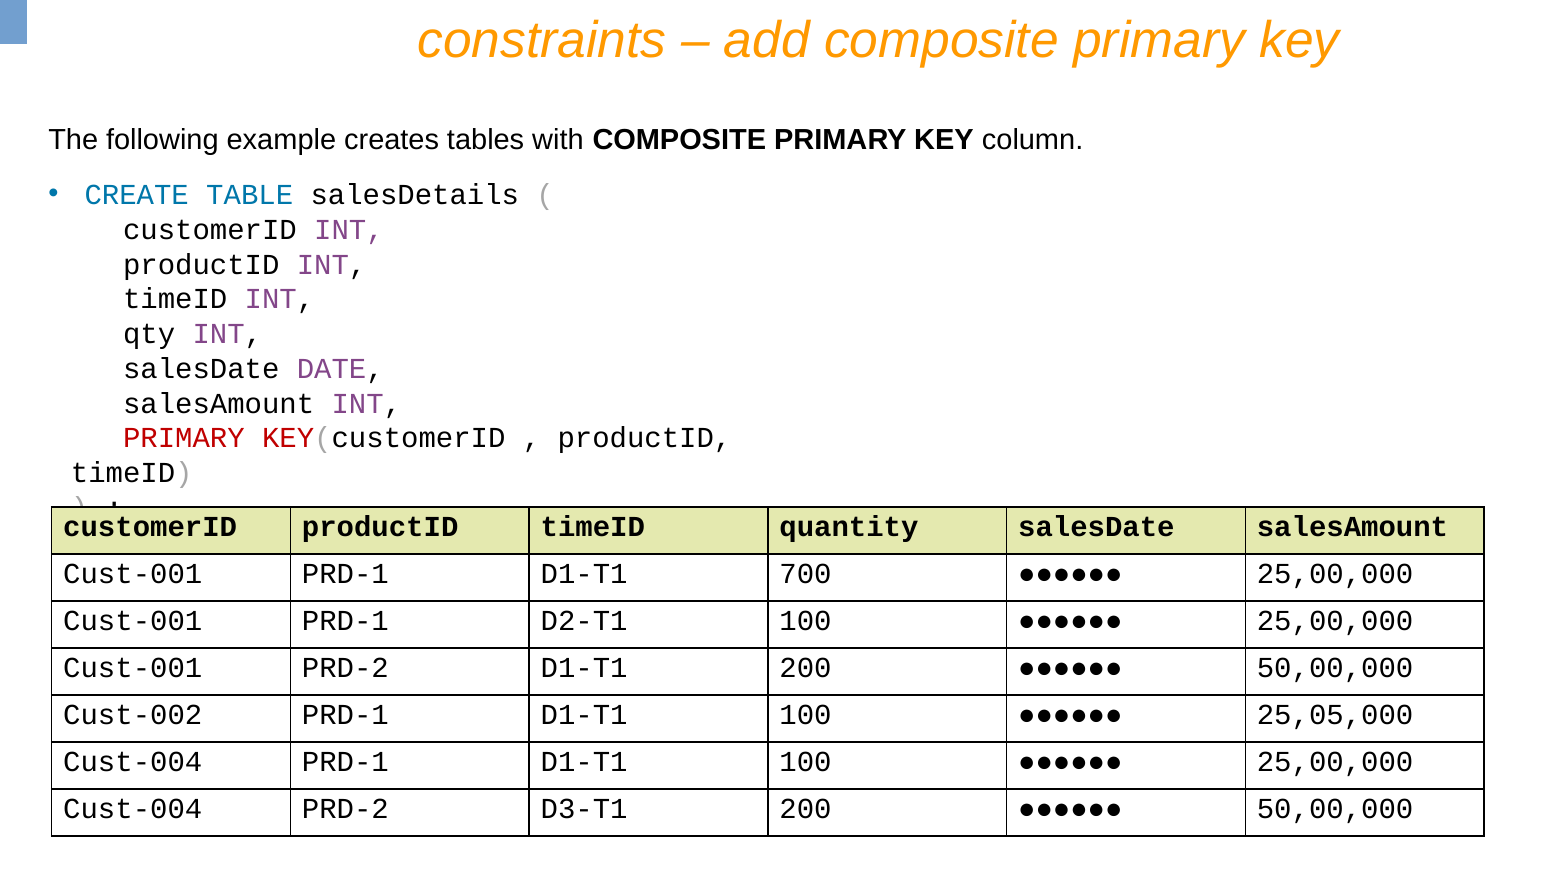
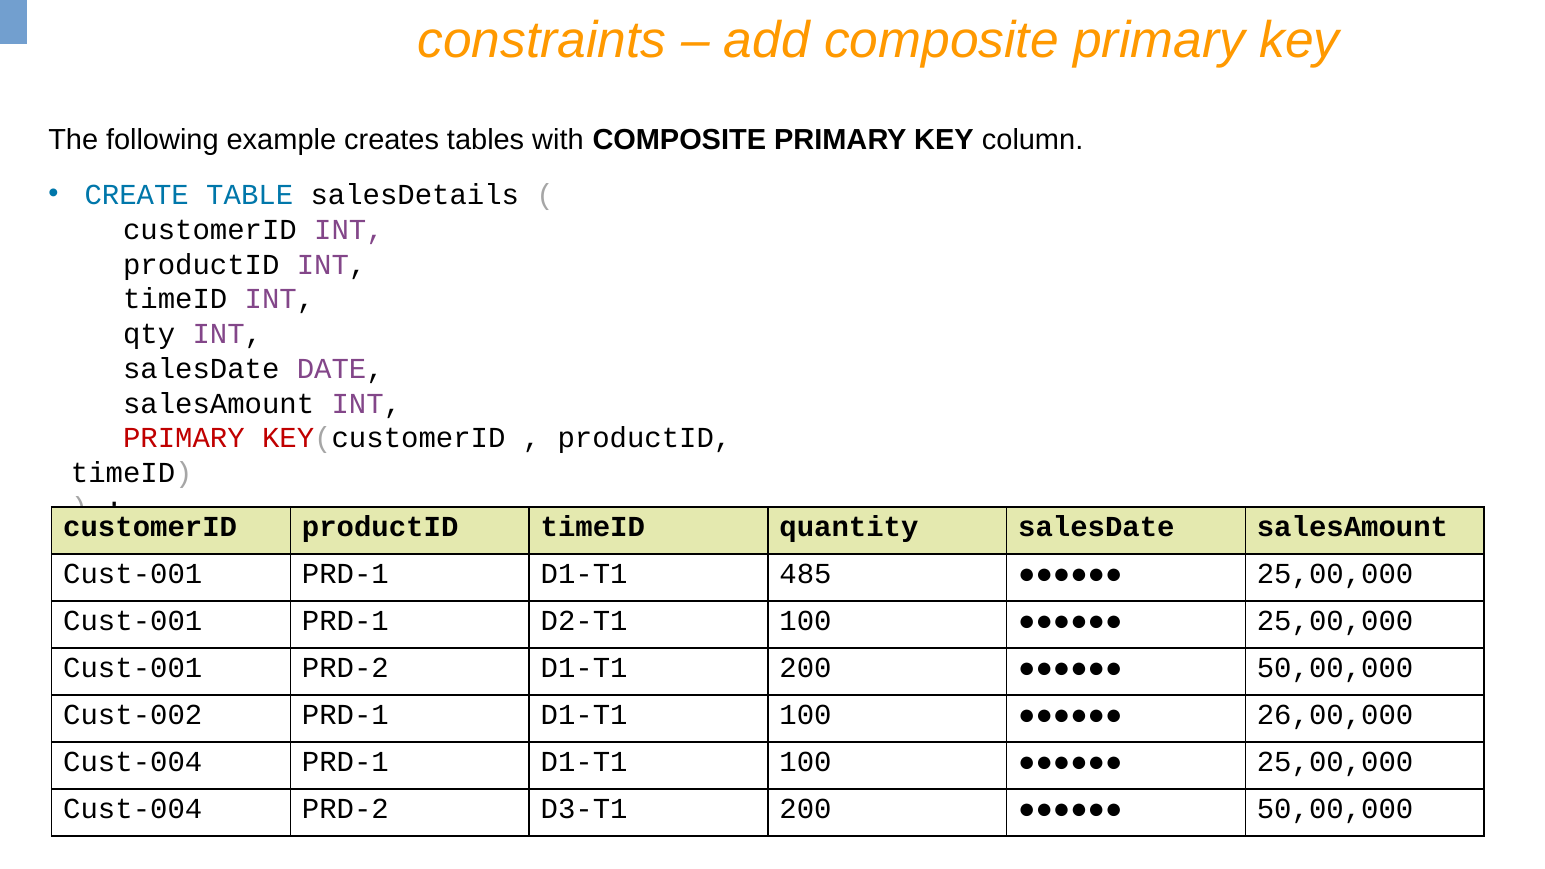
700: 700 -> 485 (805, 574)
25,05,000: 25,05,000 -> 26,00,000 (1335, 715)
